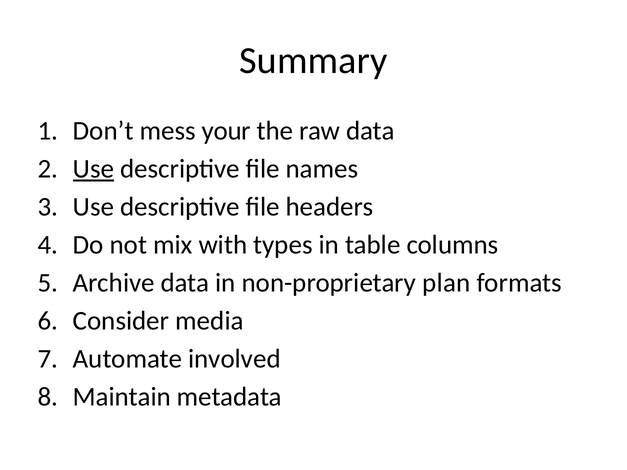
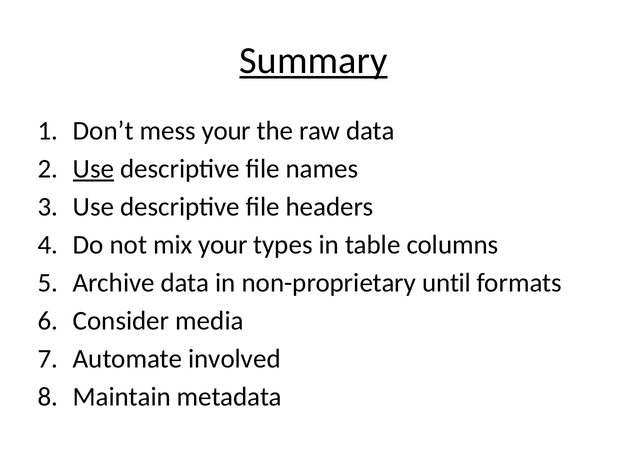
Summary underline: none -> present (313, 61)
mix with: with -> your (223, 245)
plan: plan -> until (447, 283)
